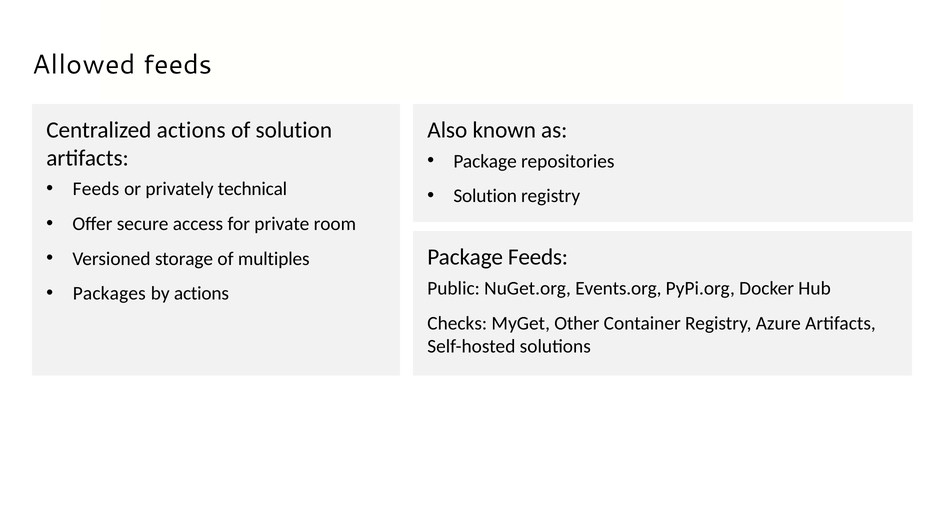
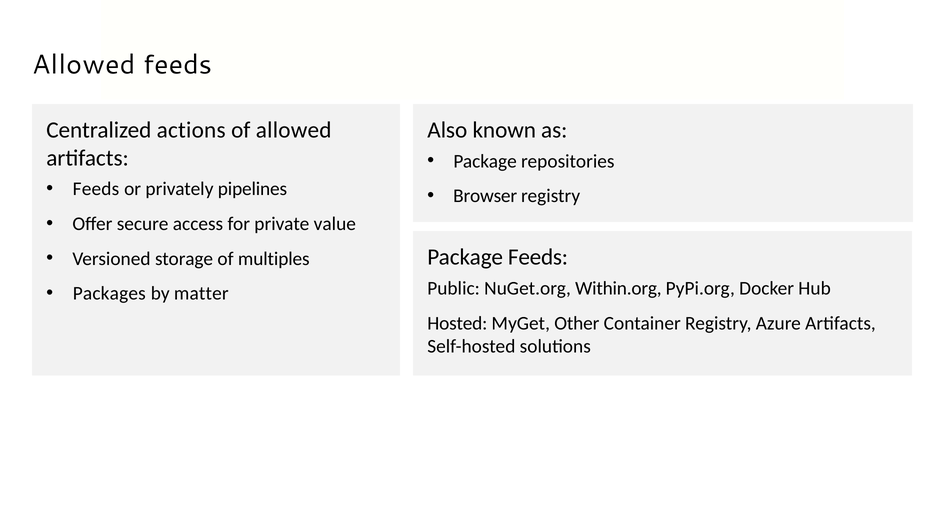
of solution: solution -> allowed (294, 130)
technical: technical -> pipelines (252, 189)
Solution: Solution -> Browser (485, 196)
room: room -> value (335, 224)
Events.org: Events.org -> Within.org (618, 288)
by actions: actions -> matter (201, 293)
Checks: Checks -> Hosted (457, 323)
